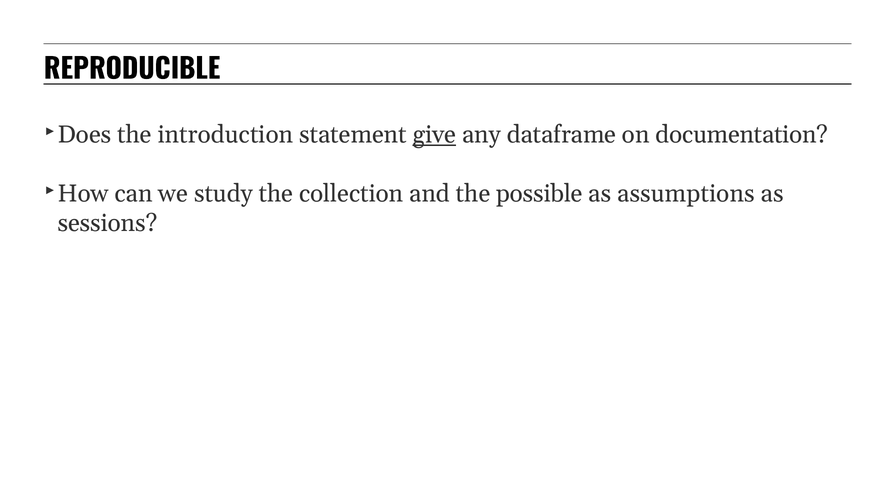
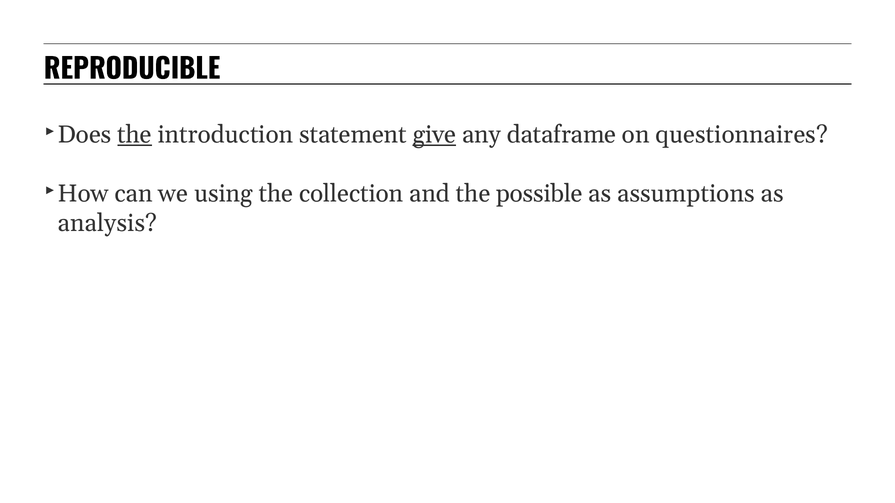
the underline: none -> present (135, 135)
documentation: documentation -> questionnaires (742, 135)
study: study -> using (223, 194)
sessions: sessions -> analysis (107, 223)
